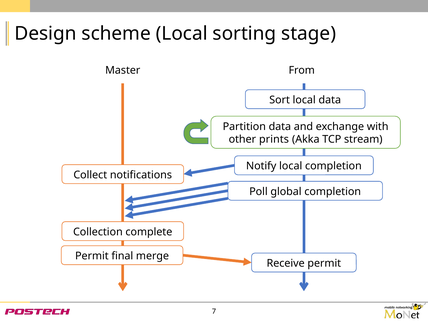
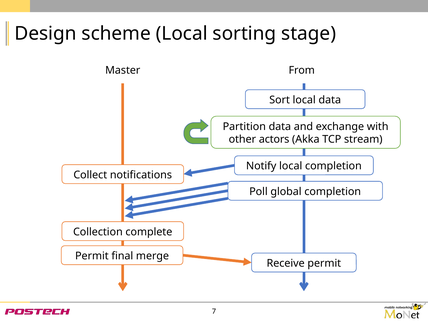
prints: prints -> actors (274, 139)
